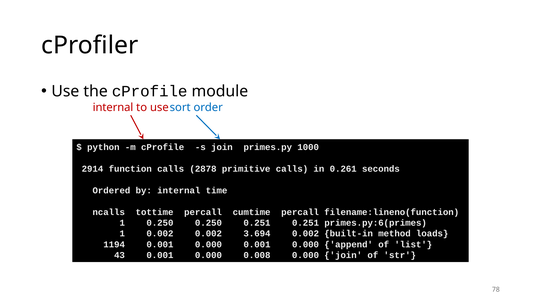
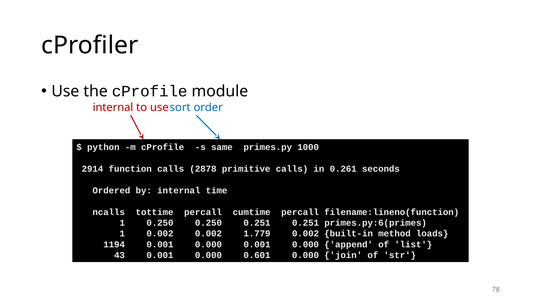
s join: join -> same (222, 147)
3.694: 3.694 -> 1.779 (257, 234)
0.008: 0.008 -> 0.601 (257, 256)
